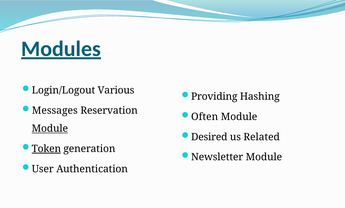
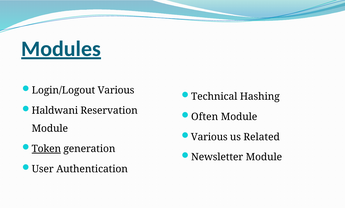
Providing: Providing -> Technical (214, 96)
Messages: Messages -> Haldwani (55, 110)
Module underline: present -> none (50, 128)
Desired: Desired -> Various (209, 137)
